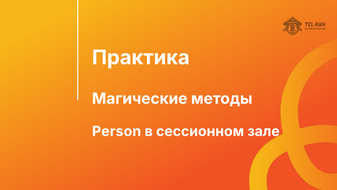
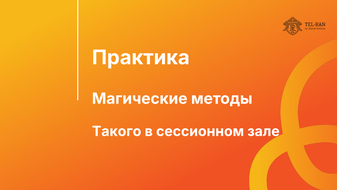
Person: Person -> Такого (117, 131)
